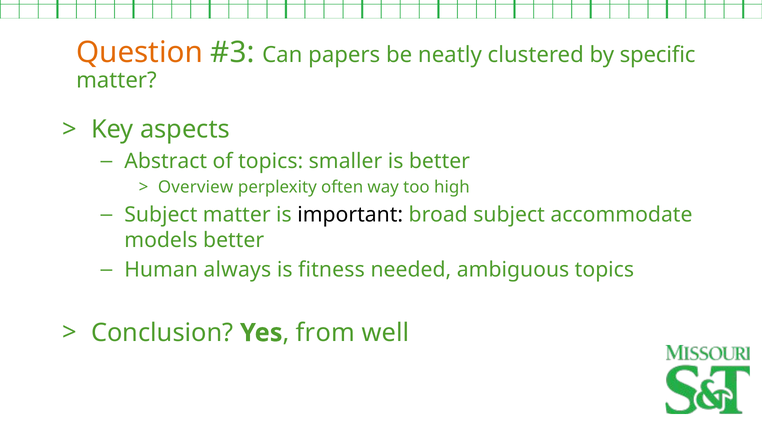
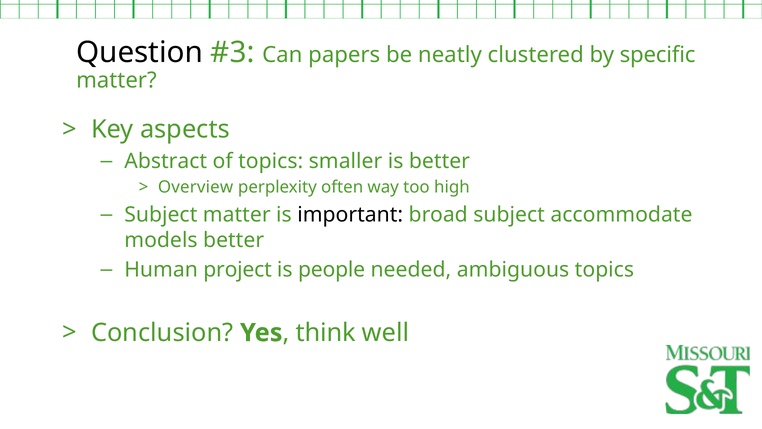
Question colour: orange -> black (140, 52)
always: always -> project (238, 270)
fitness: fitness -> people (332, 270)
from: from -> think (326, 333)
